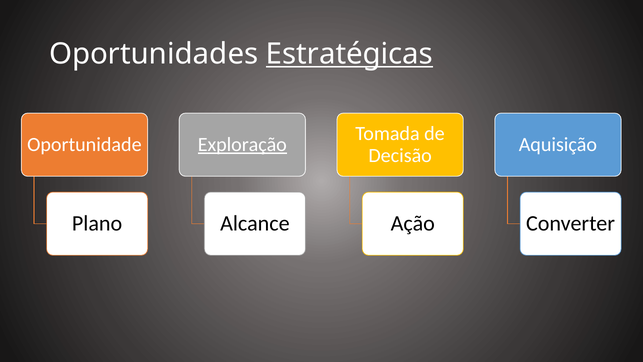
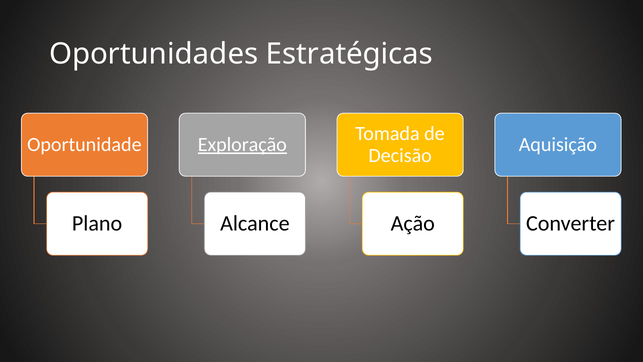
Estratégicas underline: present -> none (349, 54)
